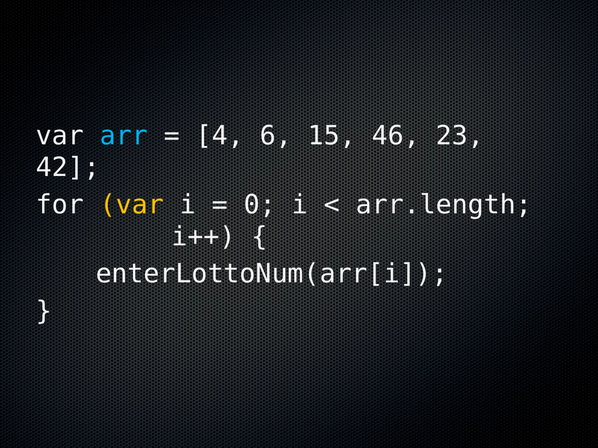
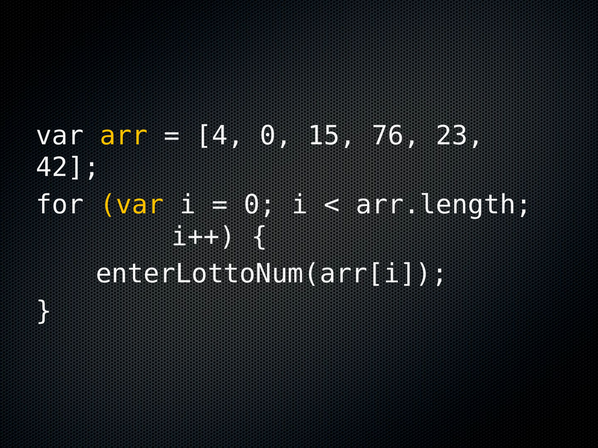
arr colour: light blue -> yellow (124, 136)
4 6: 6 -> 0 (276, 136)
46: 46 -> 76 (396, 136)
